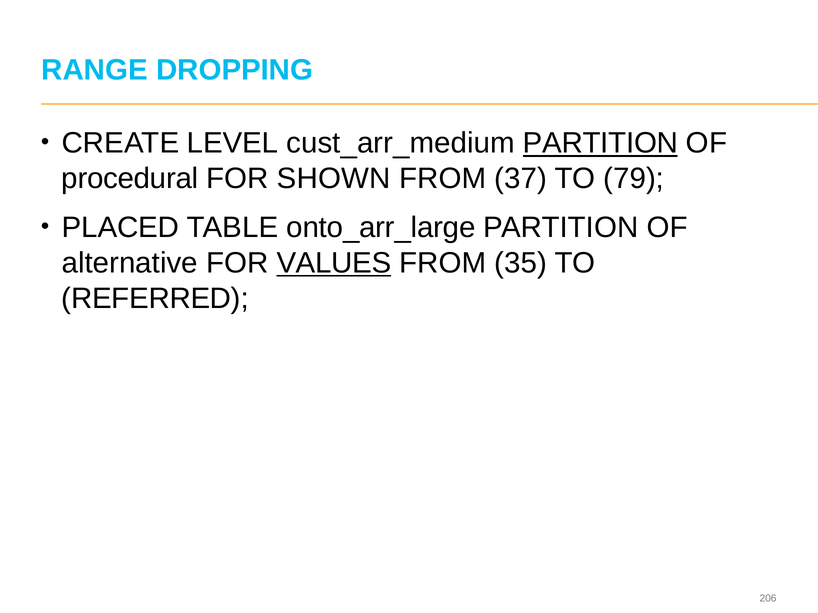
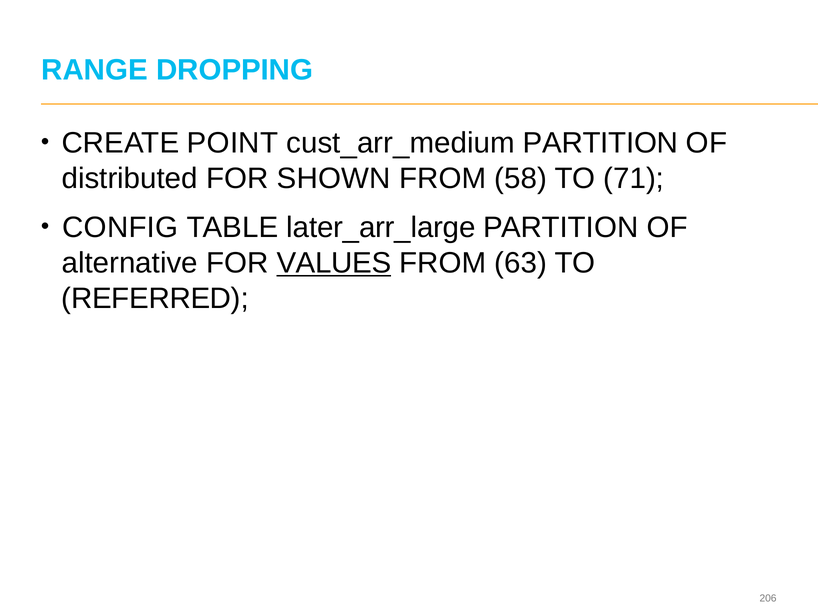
LEVEL: LEVEL -> POINT (232, 143)
PARTITION underline: present -> none (600, 143)
procedural: procedural -> distributed (130, 179)
37: 37 -> 58 (521, 179)
79: 79 -> 71 (634, 179)
PLACED: PLACED -> CONFIG (120, 228)
onto_arr_large: onto_arr_large -> later_arr_large (381, 228)
35: 35 -> 63 (521, 263)
